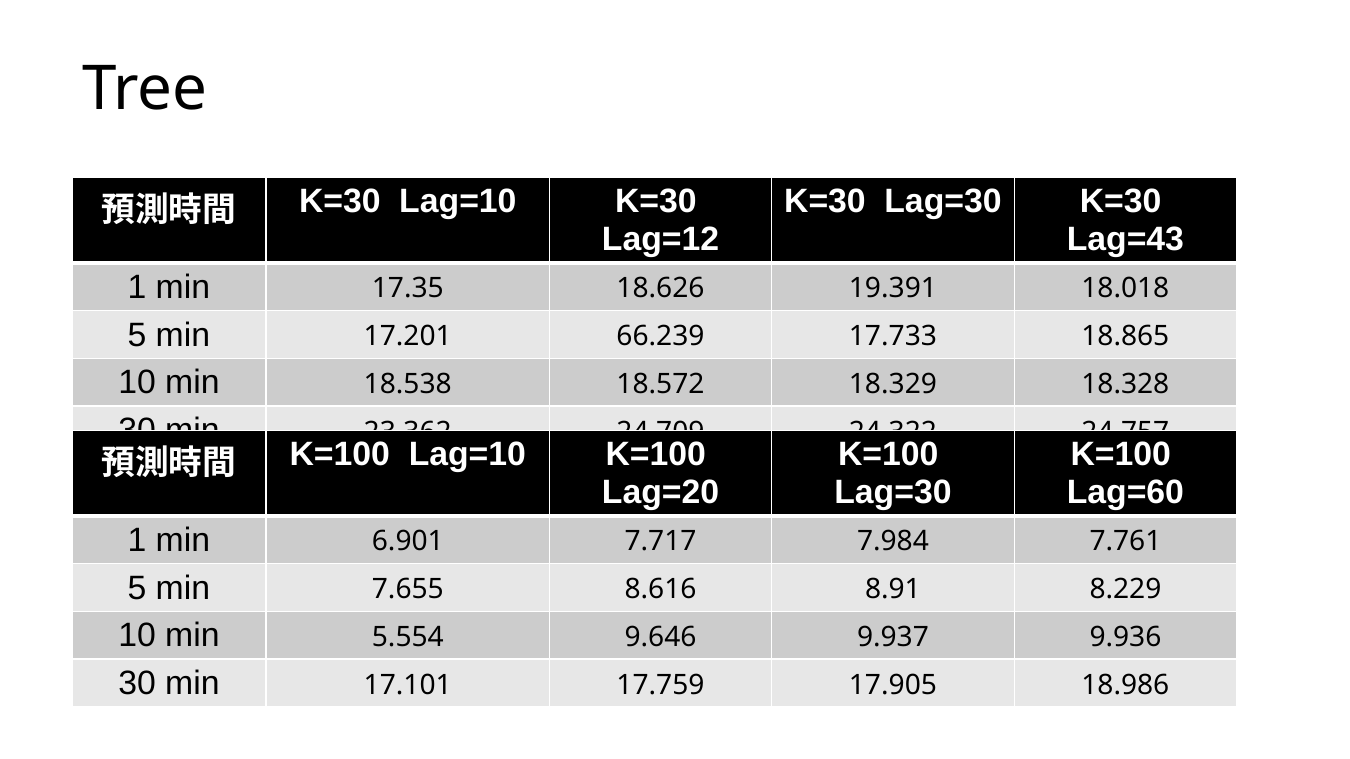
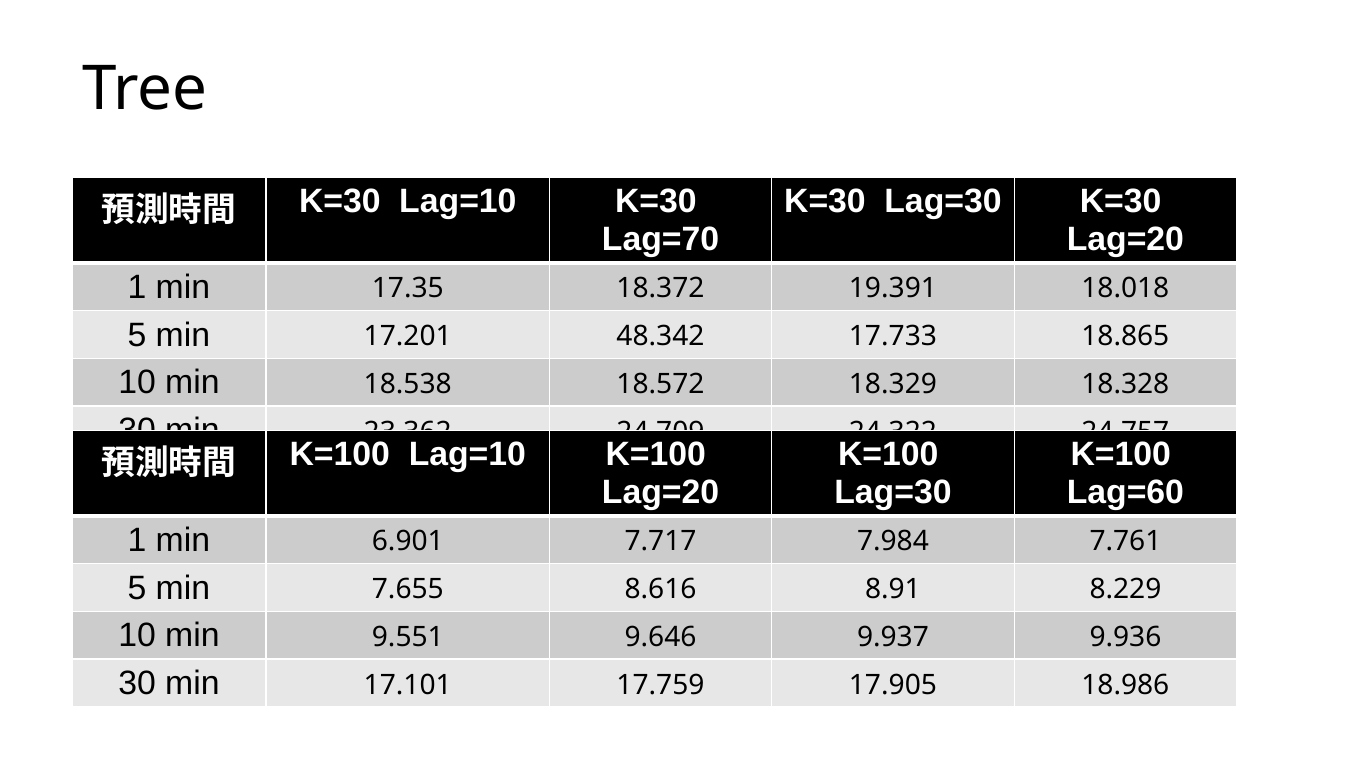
Lag=12: Lag=12 -> Lag=70 (661, 240)
Lag=43: Lag=43 -> Lag=20 (1125, 240)
18.626: 18.626 -> 18.372 (660, 289)
66.239: 66.239 -> 48.342 (660, 337)
5.554: 5.554 -> 9.551 (408, 638)
